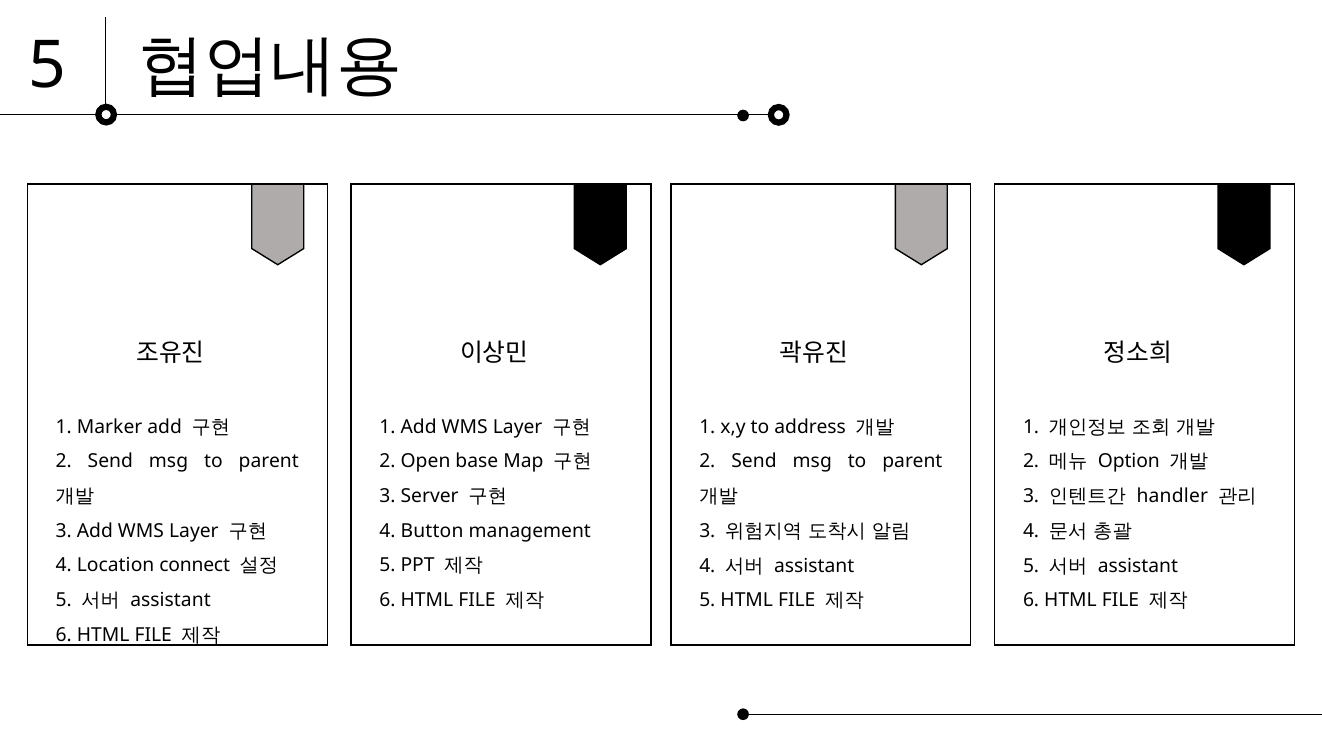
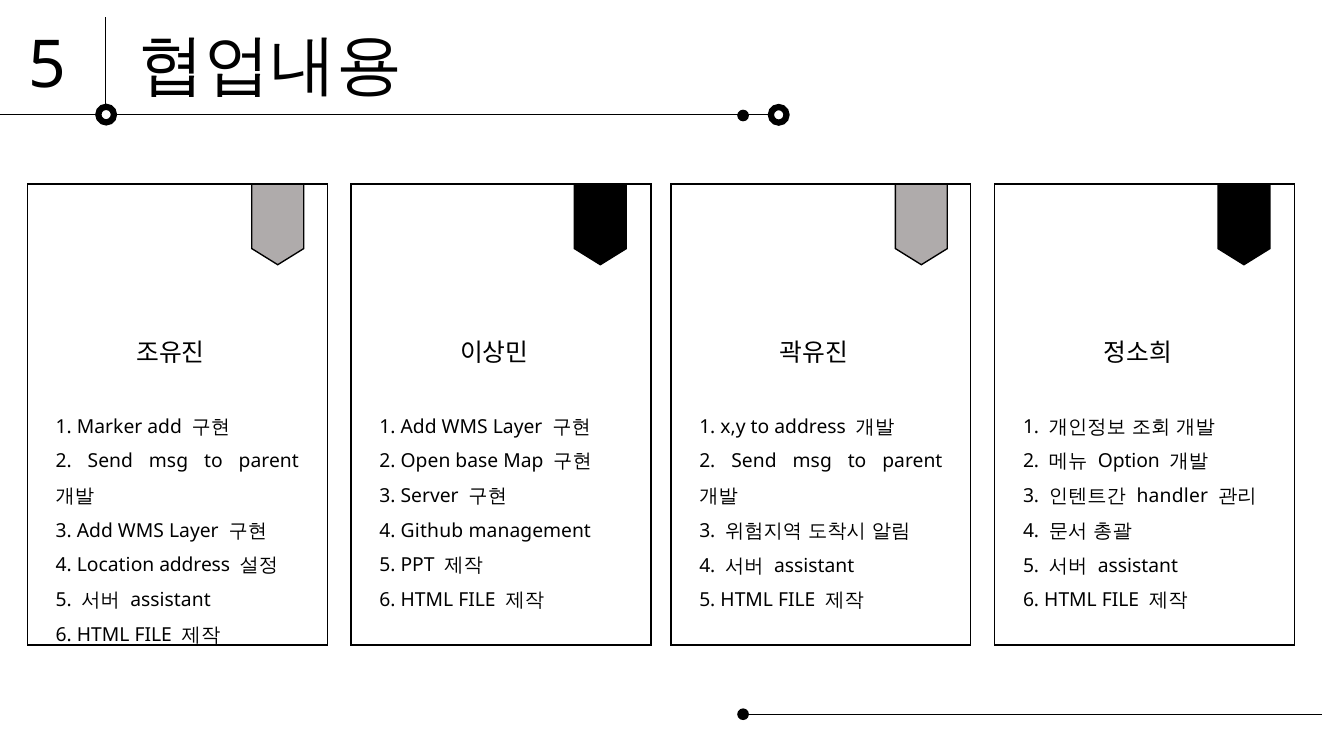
Button: Button -> Github (432, 531)
Location connect: connect -> address (195, 566)
